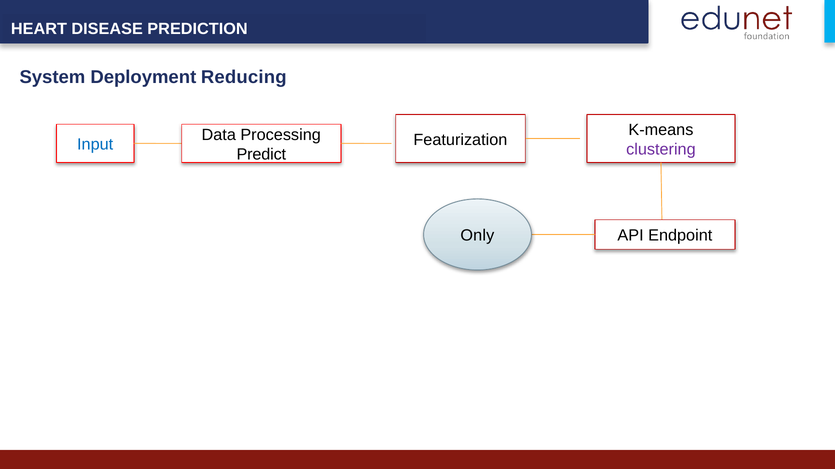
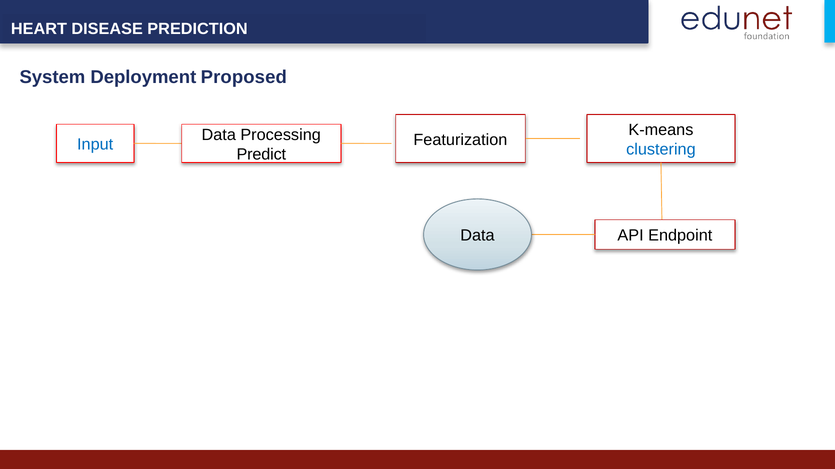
Reducing: Reducing -> Proposed (244, 77)
clustering colour: purple -> blue (661, 150)
Only: Only -> Data (477, 236)
